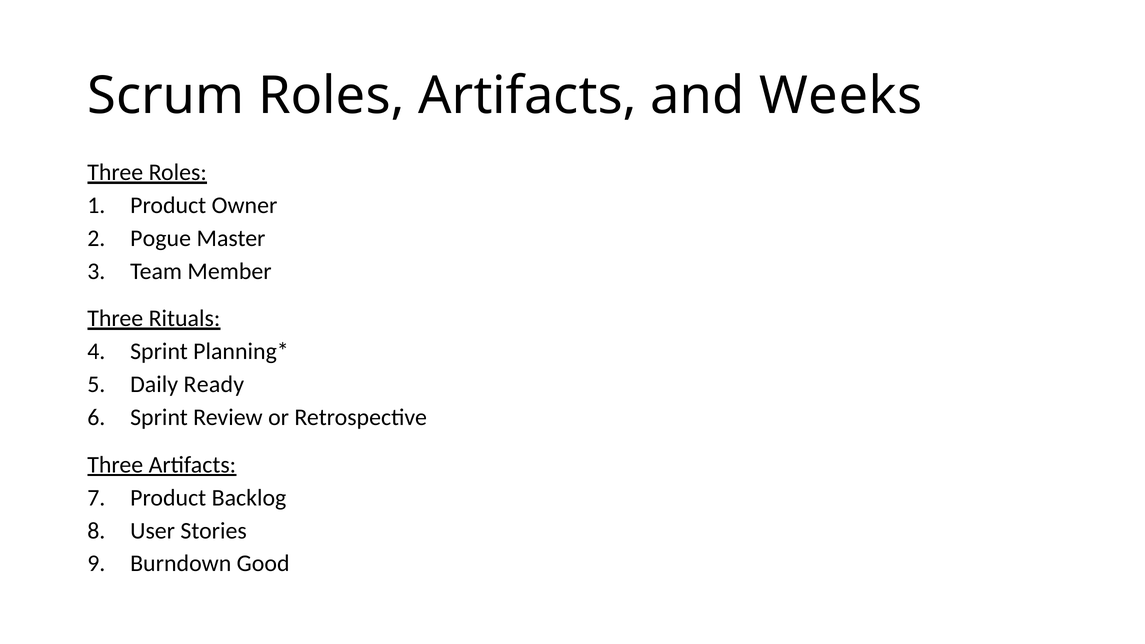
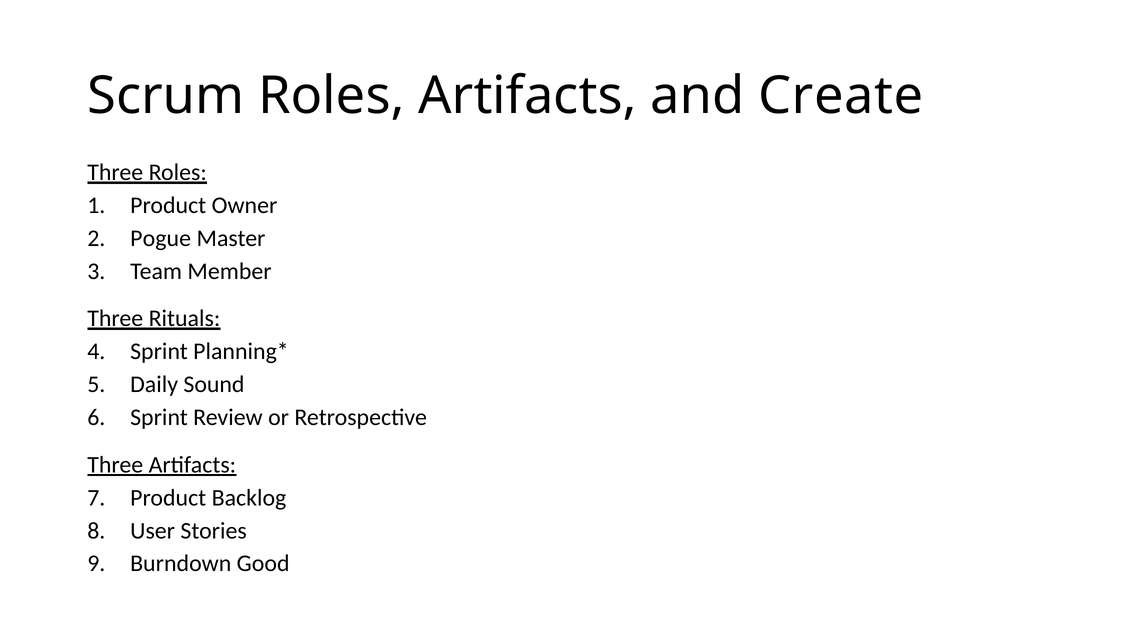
Weeks: Weeks -> Create (841, 96)
Ready: Ready -> Sound (214, 385)
